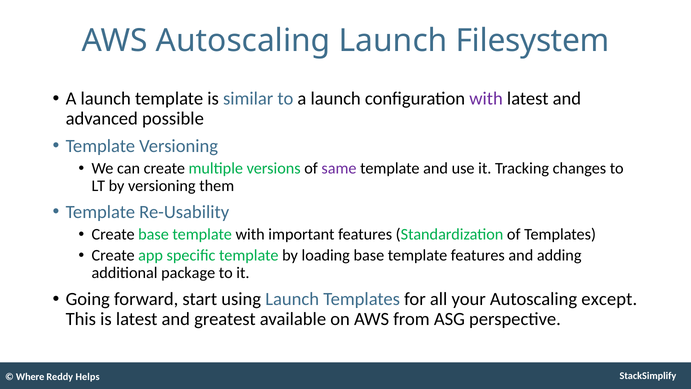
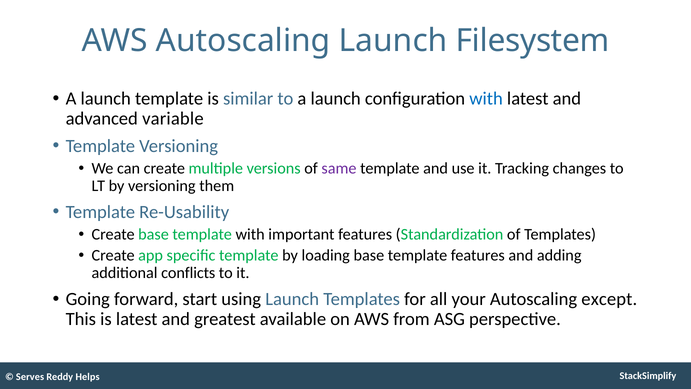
with colour: purple -> blue (486, 99)
possible: possible -> variable (173, 119)
package: package -> conflicts (188, 273)
Where: Where -> Serves (30, 377)
